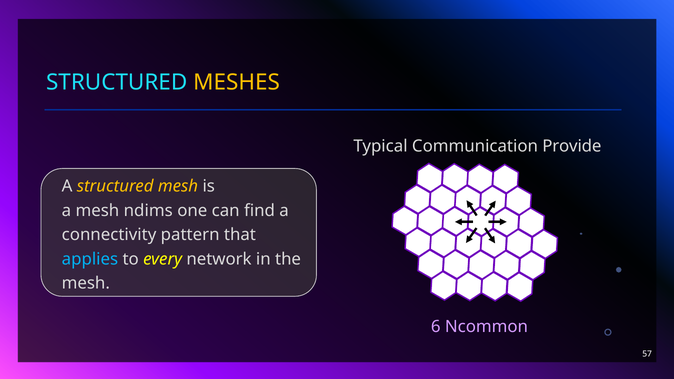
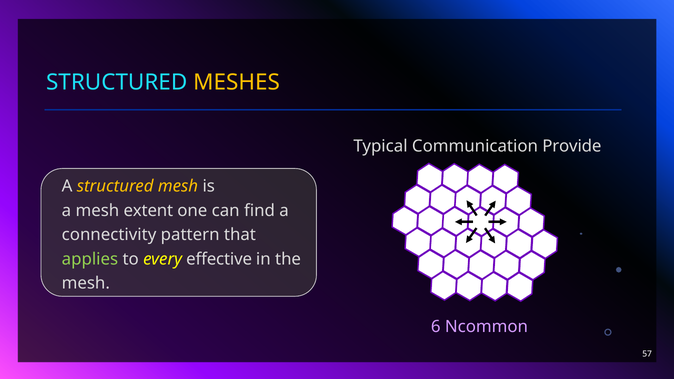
ndims: ndims -> extent (148, 211)
applies colour: light blue -> light green (90, 259)
network: network -> effective (219, 259)
